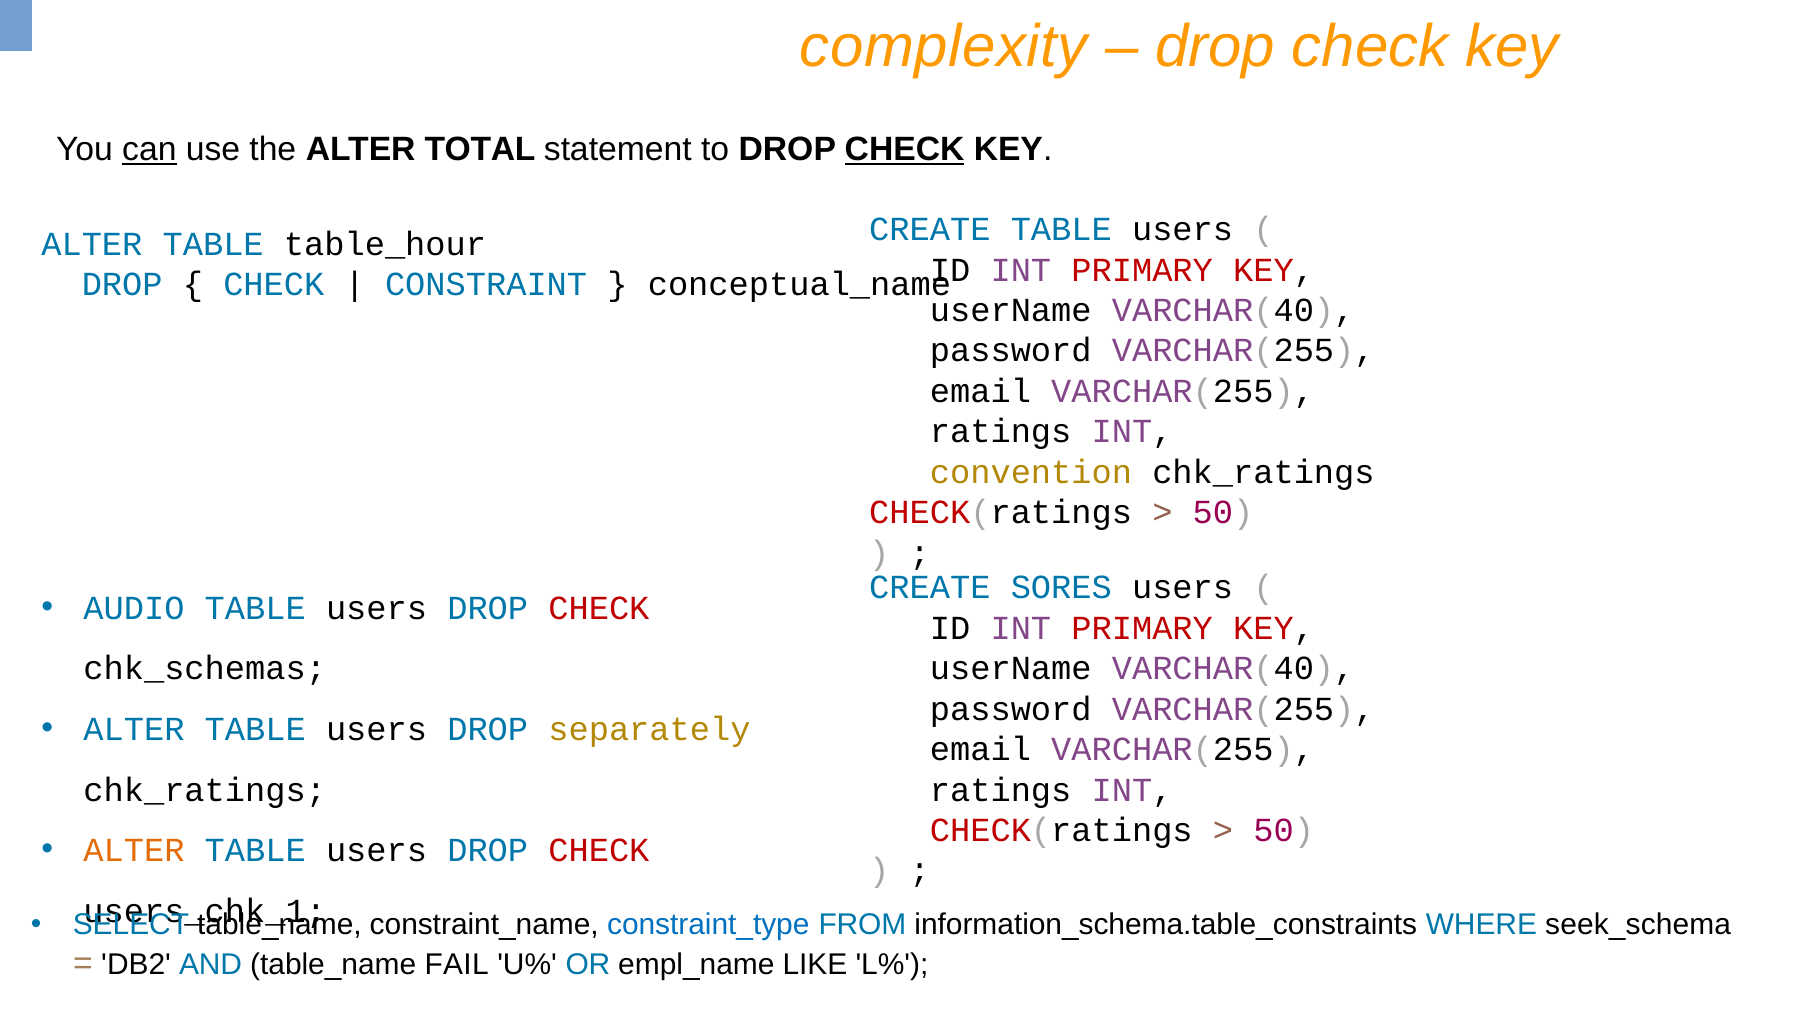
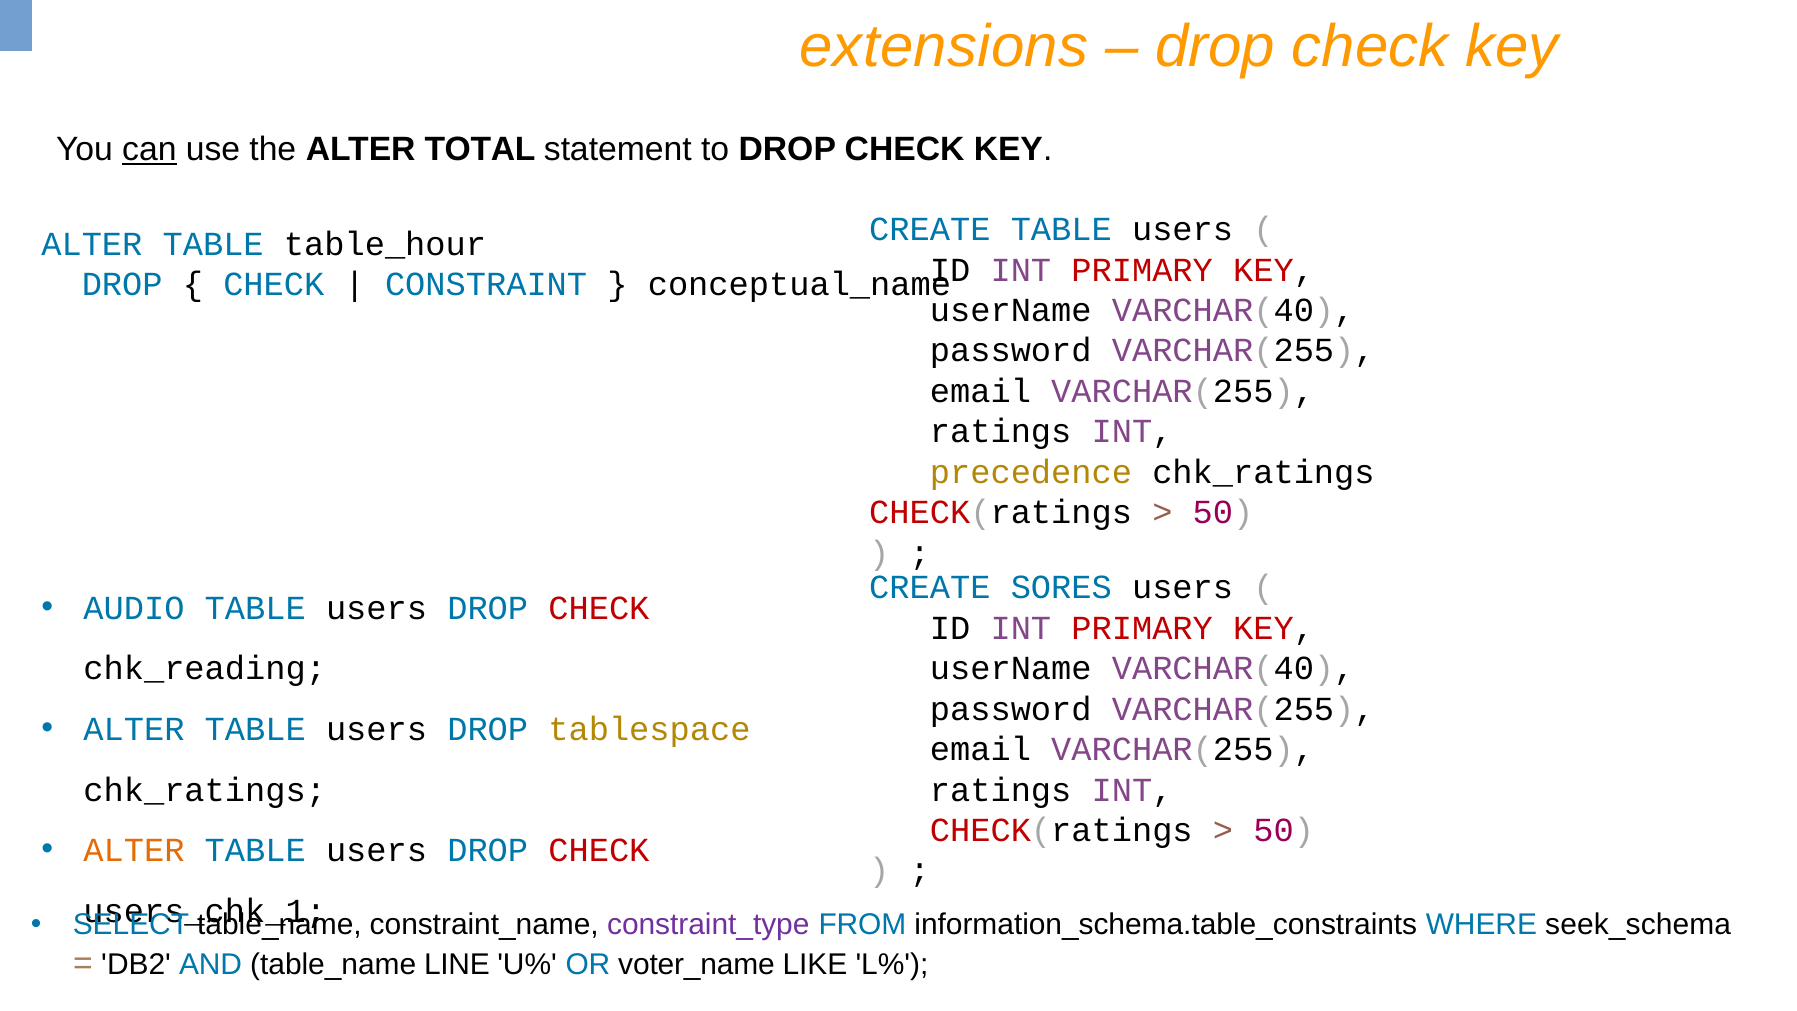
complexity: complexity -> extensions (944, 47)
CHECK underline: present -> none (905, 150)
convention: convention -> precedence (1031, 472)
chk_schemas: chk_schemas -> chk_reading (205, 668)
separately: separately -> tablespace (649, 729)
constraint_type colour: blue -> purple (708, 925)
FAIL: FAIL -> LINE (457, 964)
empl_name: empl_name -> voter_name (696, 964)
